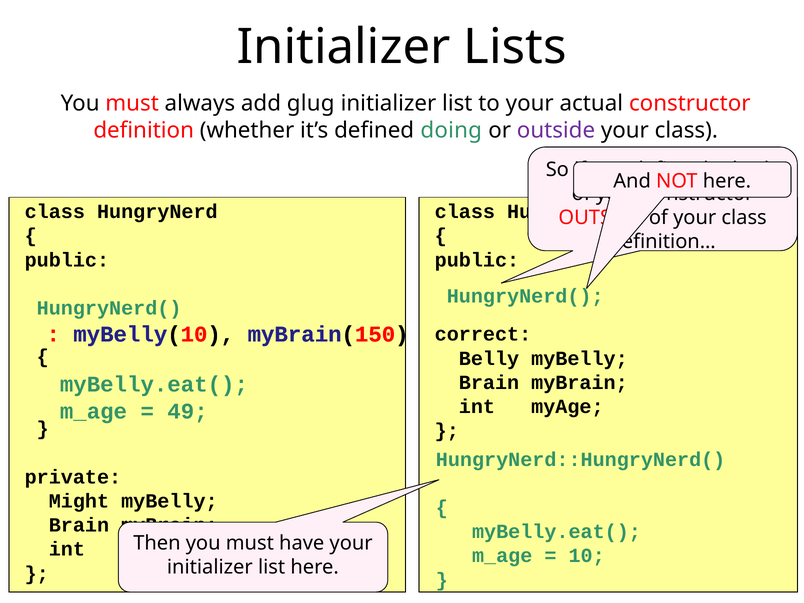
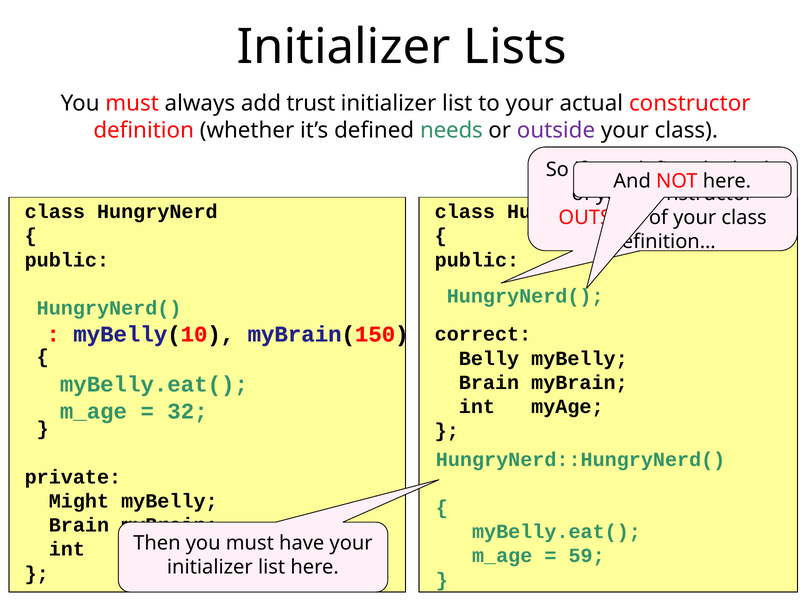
glug: glug -> trust (311, 103)
doing: doing -> needs (451, 130)
49: 49 -> 32 (188, 411)
10: 10 -> 59 (587, 556)
